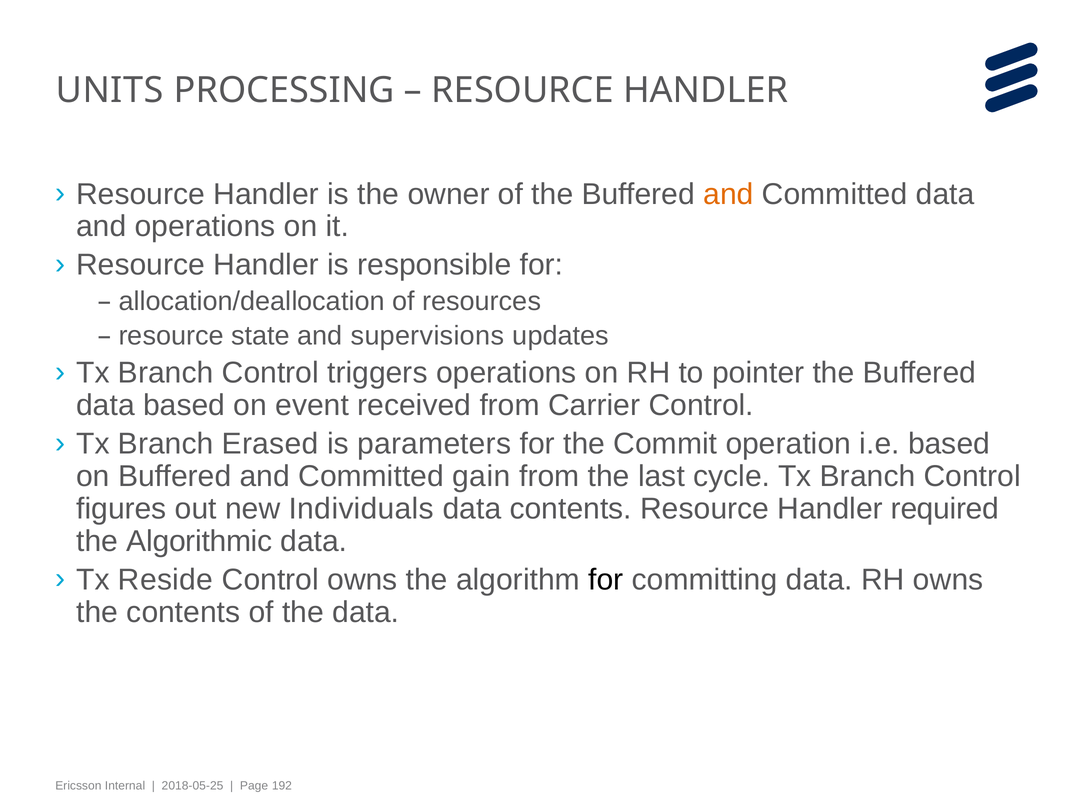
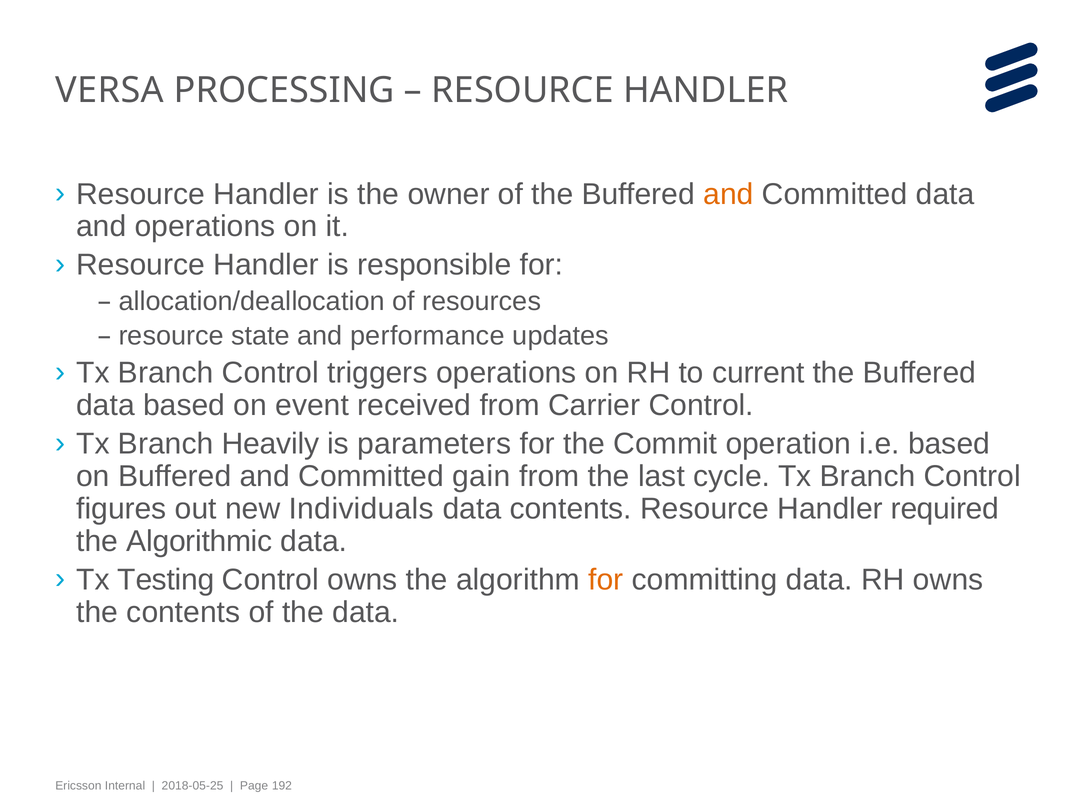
UNITS: UNITS -> VERSA (110, 90)
supervisions: supervisions -> performance (427, 336)
pointer: pointer -> current (758, 373)
Erased: Erased -> Heavily (270, 444)
Reside: Reside -> Testing (166, 580)
for colour: black -> orange (606, 580)
